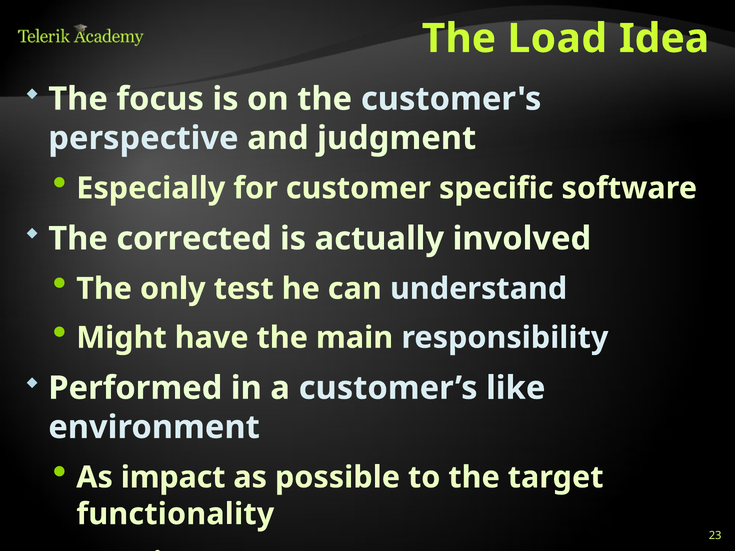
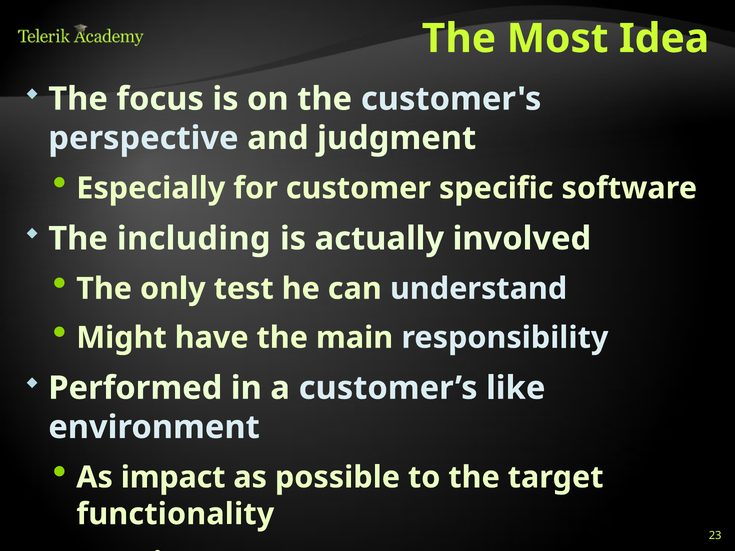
Load: Load -> Most (558, 39)
corrected: corrected -> including (194, 239)
